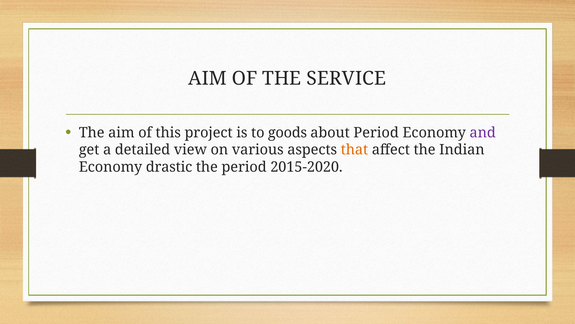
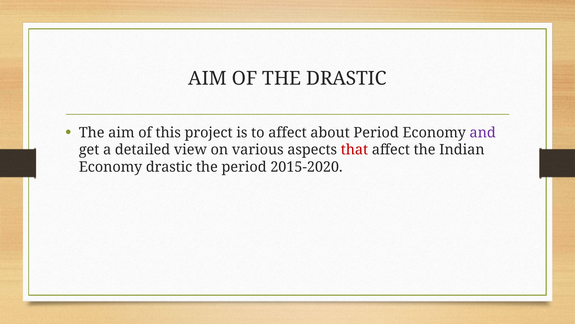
THE SERVICE: SERVICE -> DRASTIC (346, 78)
to goods: goods -> affect (287, 132)
that colour: orange -> red (354, 150)
